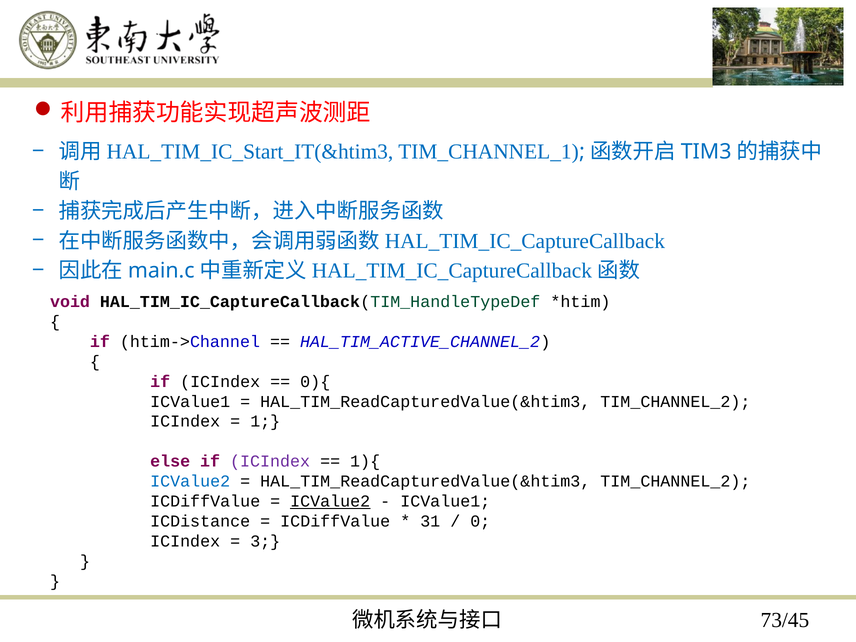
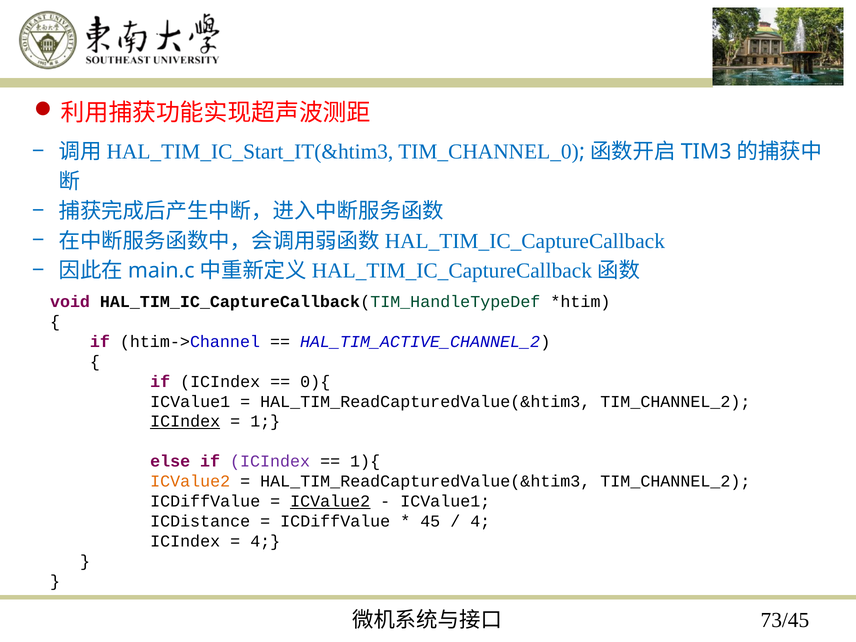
TIM_CHANNEL_1: TIM_CHANNEL_1 -> TIM_CHANNEL_0 (489, 152)
ICIndex underline: none -> present (185, 421)
ICValue2 colour: blue -> orange (190, 481)
31: 31 -> 45 (430, 521)
0: 0 -> 4 (480, 521)
3: 3 -> 4 (265, 541)
